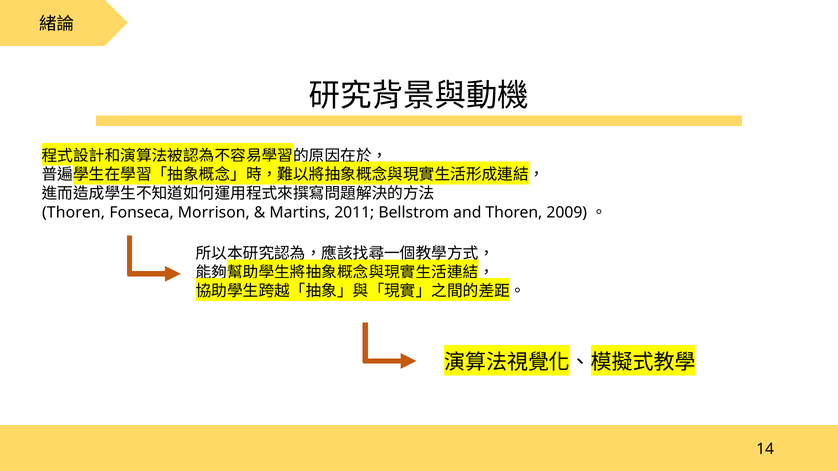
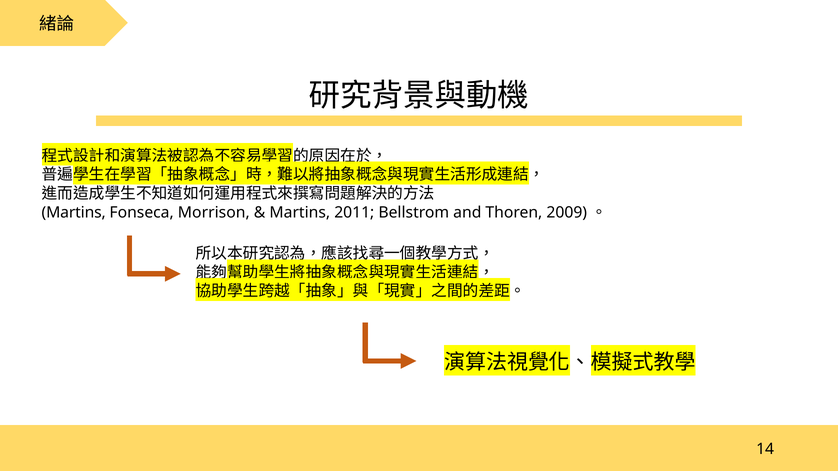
Thoren: Thoren -> Martins (74, 213)
